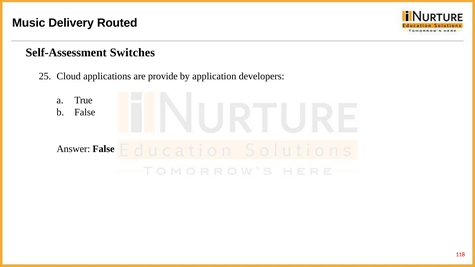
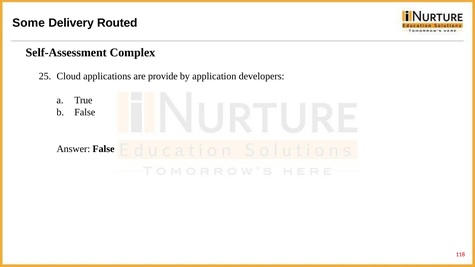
Music: Music -> Some (29, 23)
Switches: Switches -> Complex (132, 53)
